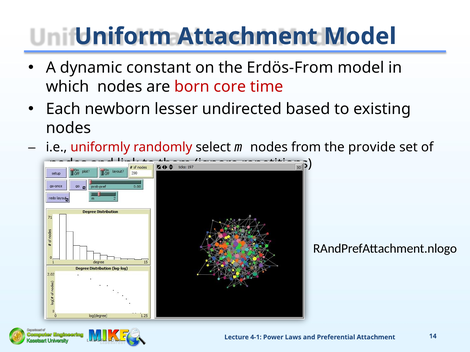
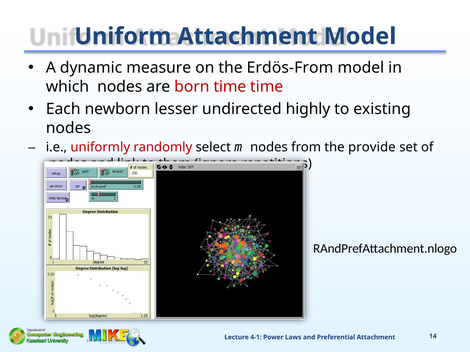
constant: constant -> measure (159, 68)
born core: core -> time (230, 87)
based: based -> highly (308, 109)
